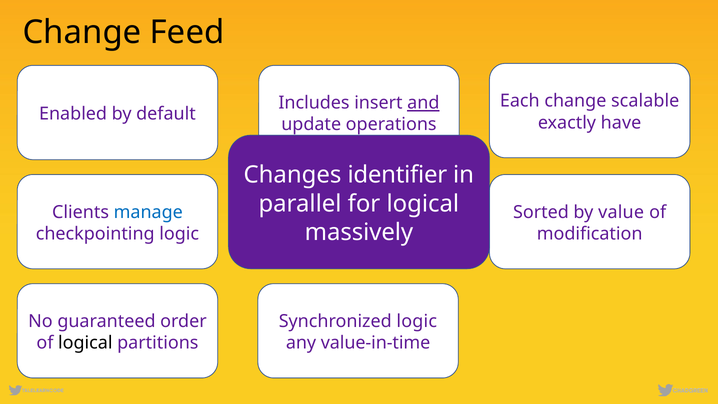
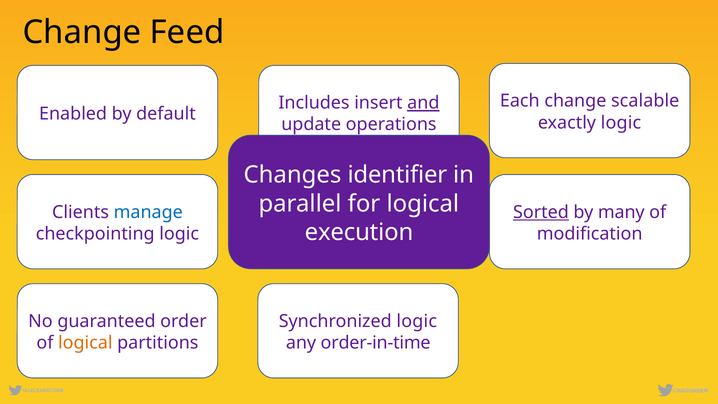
exactly have: have -> logic (621, 123)
Sorted underline: none -> present (541, 212)
value: value -> many (621, 212)
massively: massively -> execution (359, 232)
logical colour: black -> orange (85, 343)
value-in-time: value-in-time -> order-in-time (376, 343)
